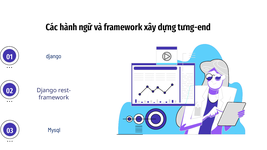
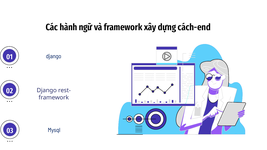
tưng-end: tưng-end -> cách-end (194, 27)
